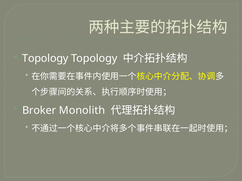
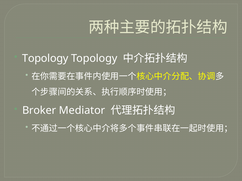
Monolith: Monolith -> Mediator (82, 111)
